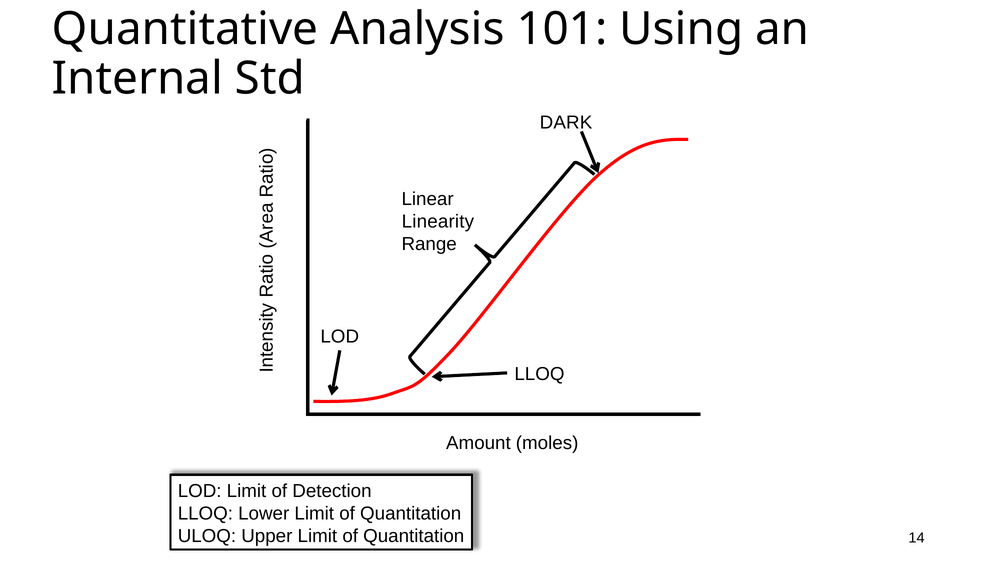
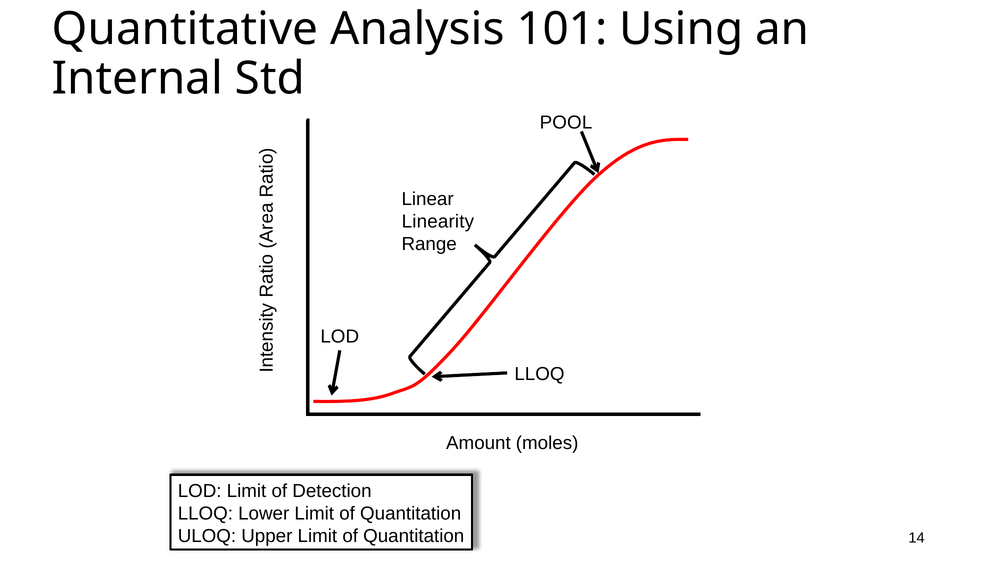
DARK: DARK -> POOL (566, 123)
